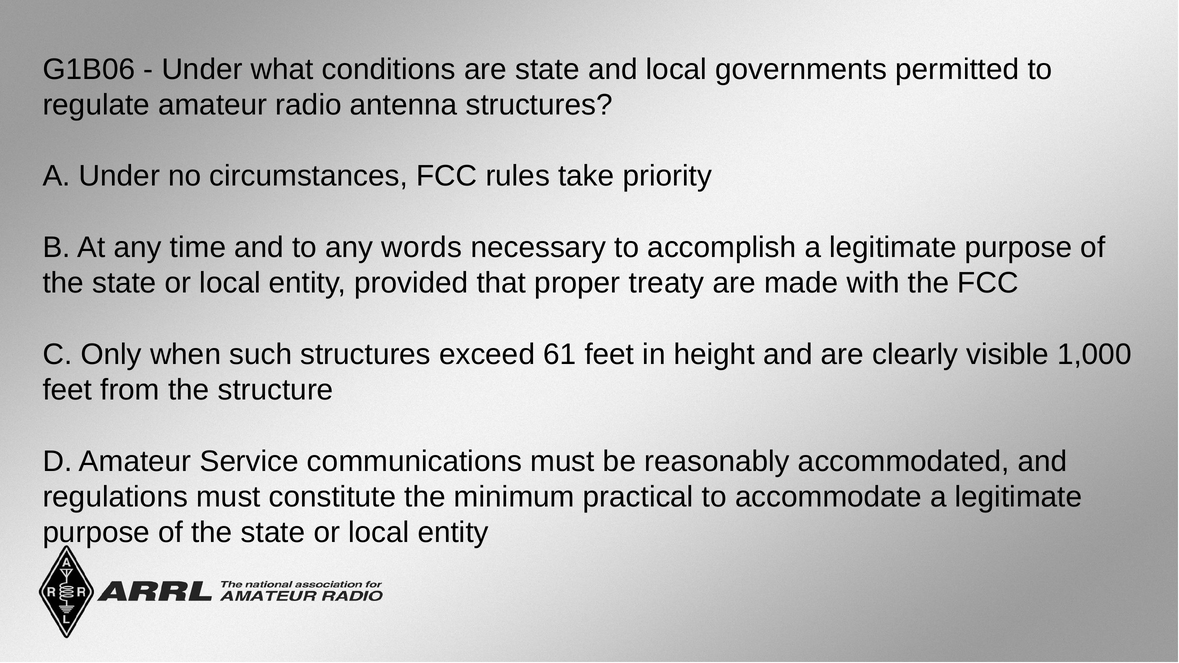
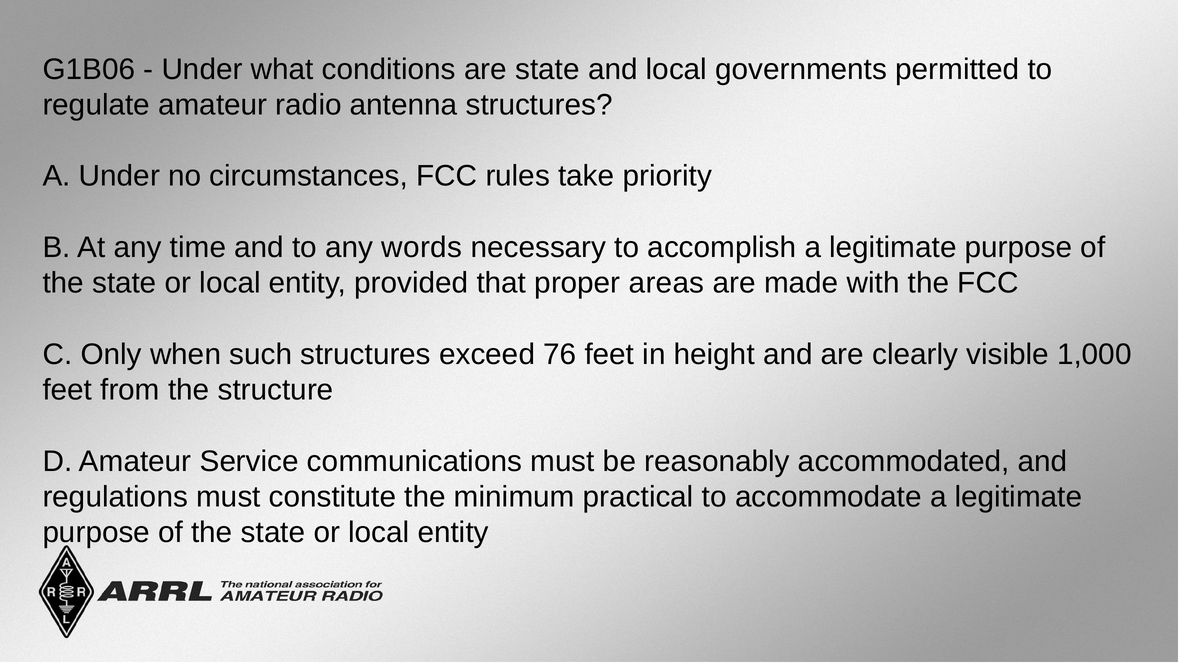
treaty: treaty -> areas (666, 283)
61: 61 -> 76 (560, 355)
